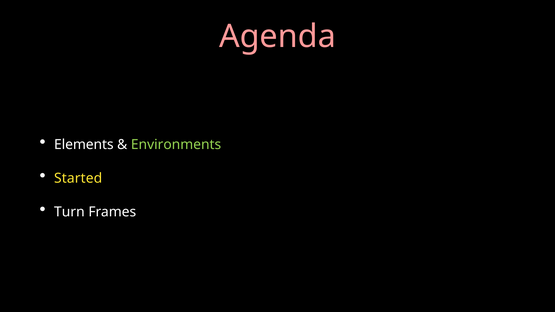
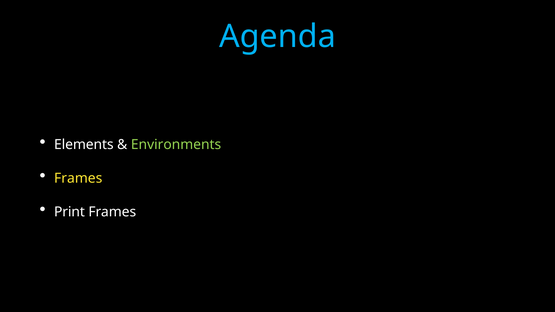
Agenda colour: pink -> light blue (278, 36)
Started: Started -> Frames (78, 178)
Turn: Turn -> Print (69, 212)
